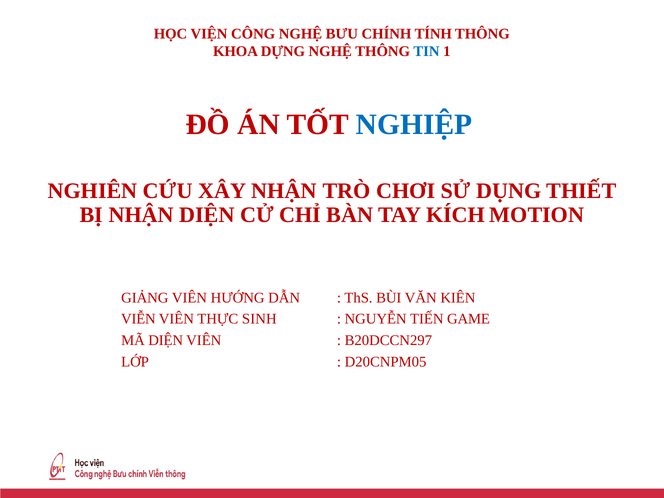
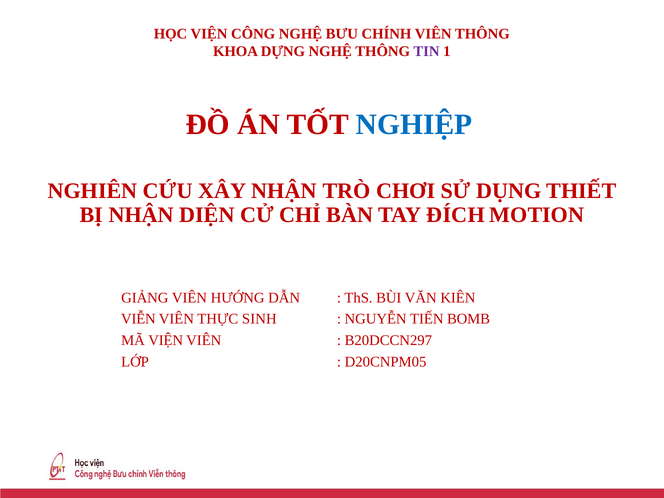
CHÍNH TÍNH: TÍNH -> VIÊN (433, 34)
TIN colour: blue -> purple (427, 51)
KÍCH: KÍCH -> ĐÍCH (456, 215)
GAME: GAME -> BOMB (468, 319)
MÃ DIỆN: DIỆN -> VIỆN (166, 340)
